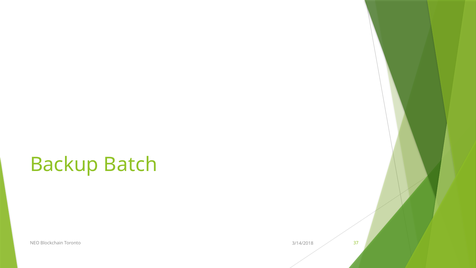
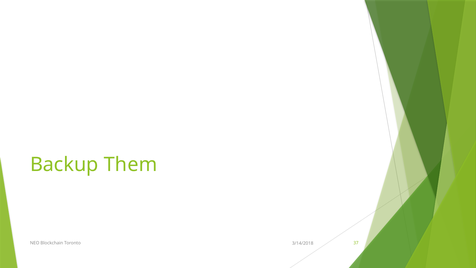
Batch: Batch -> Them (131, 164)
